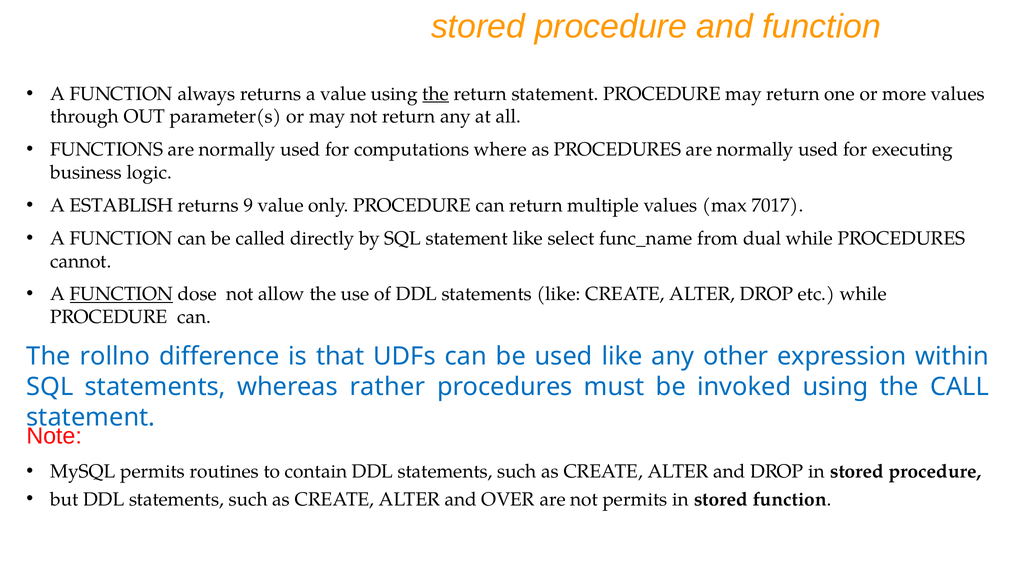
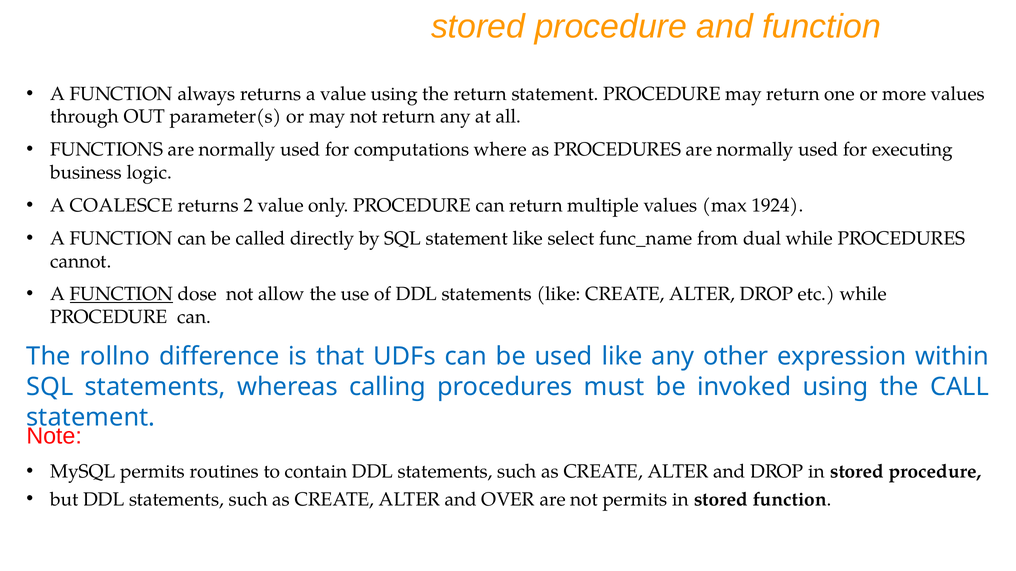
the underline: present -> none (436, 94)
ESTABLISH: ESTABLISH -> COALESCE (121, 206)
9: 9 -> 2 (248, 206)
7017: 7017 -> 1924 (778, 206)
rather: rather -> calling (388, 387)
